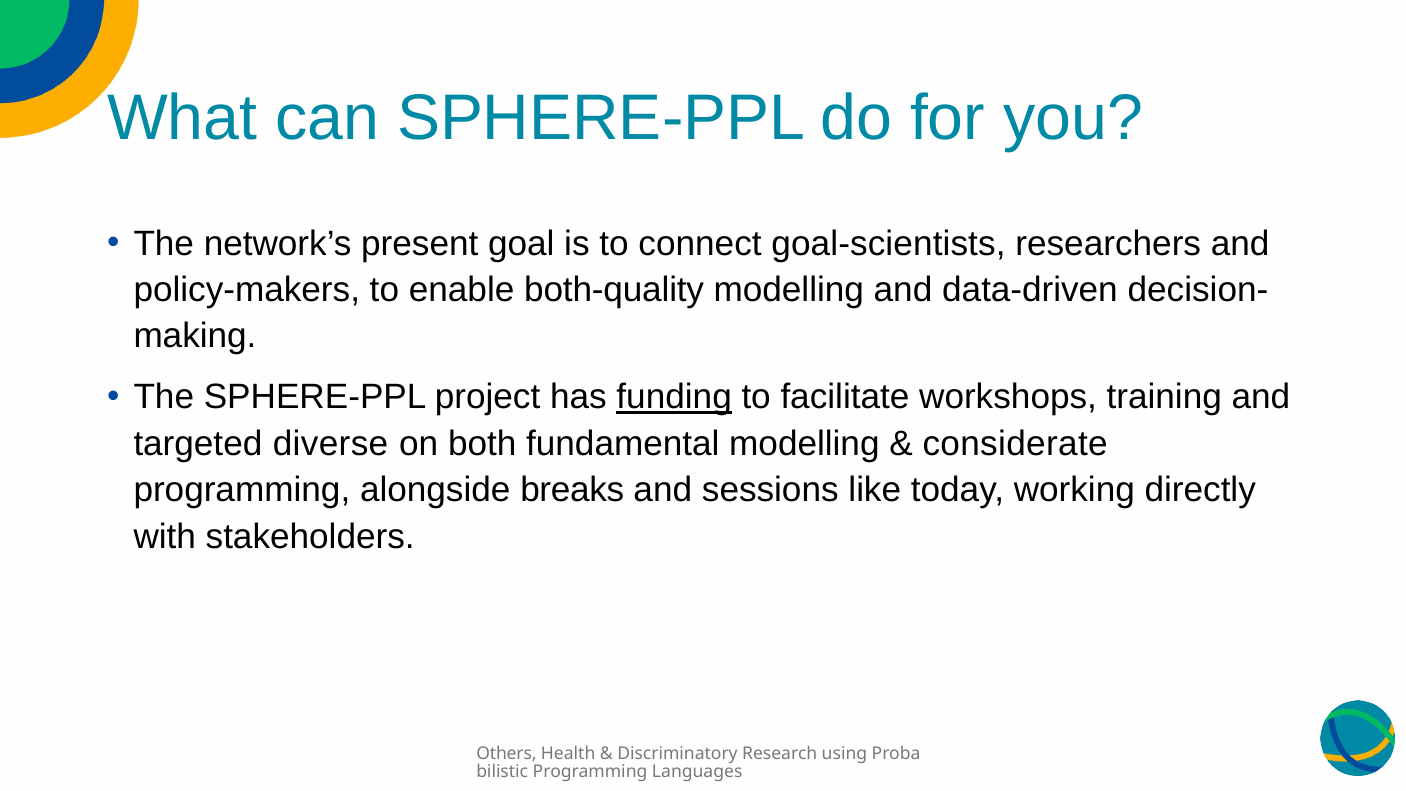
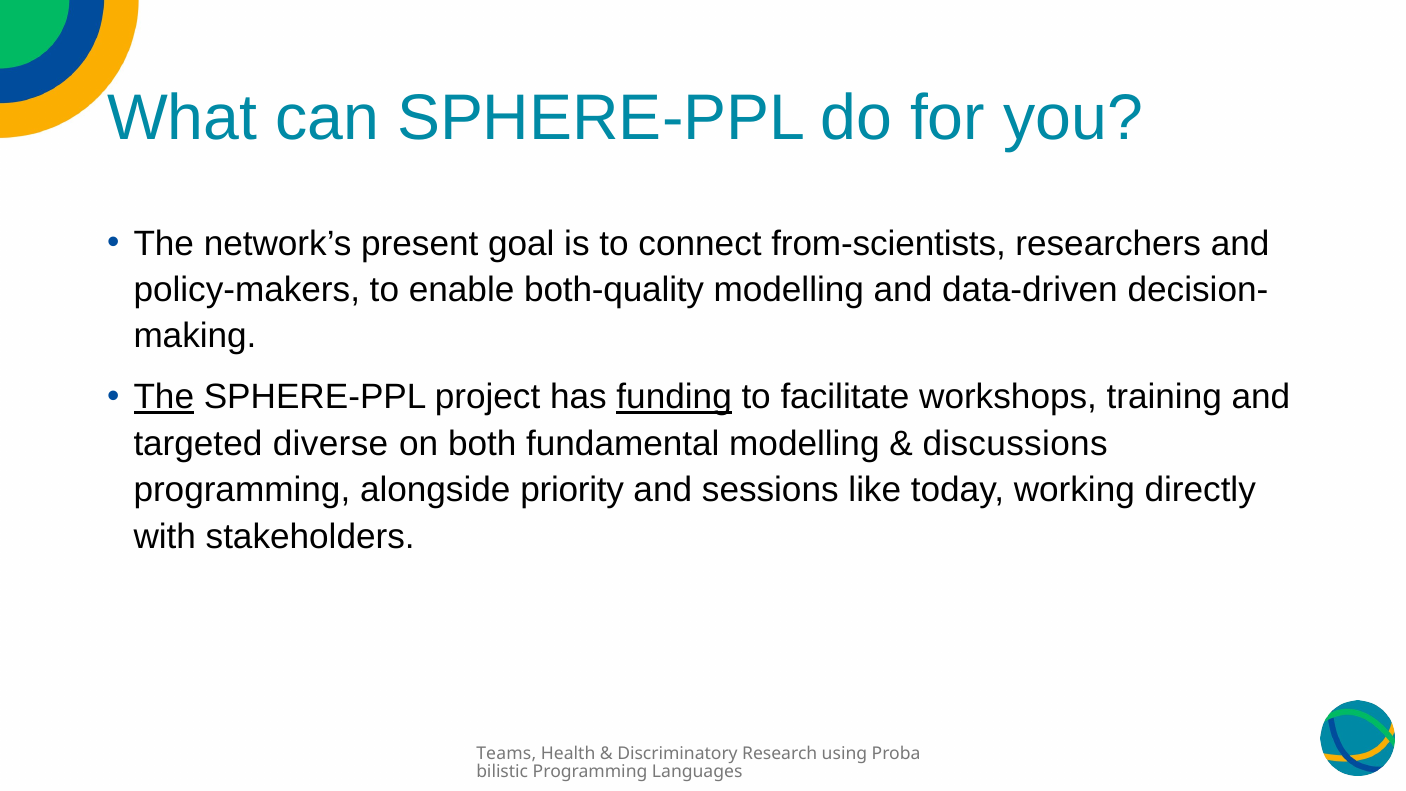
goal-scientists: goal-scientists -> from-scientists (889, 244)
The underline: none -> present (164, 397)
considerate: considerate -> discussions (1015, 444)
breaks: breaks -> priority (572, 490)
Others: Others -> Teams (506, 754)
